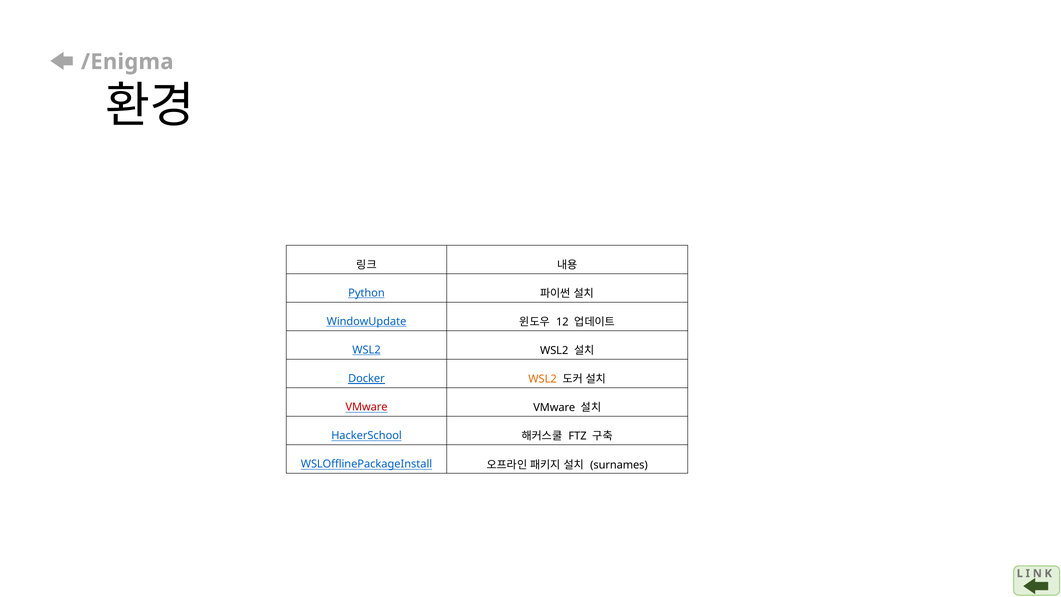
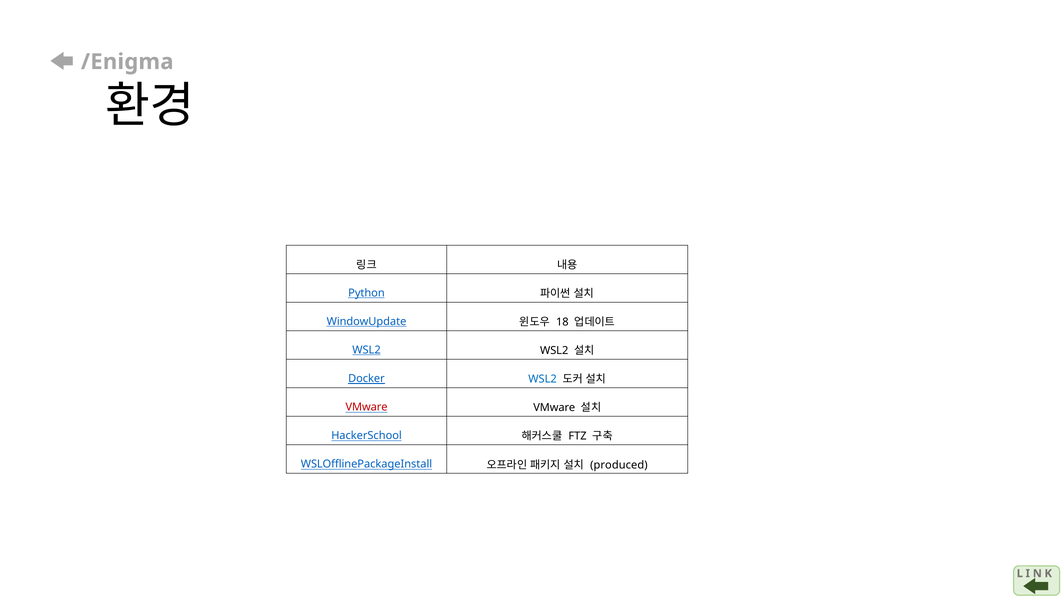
12: 12 -> 18 (562, 322)
WSL2 colour: orange -> blue (543, 379)
surnames: surnames -> produced (619, 465)
